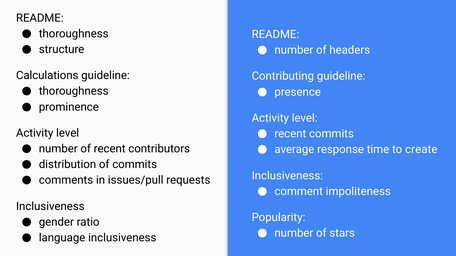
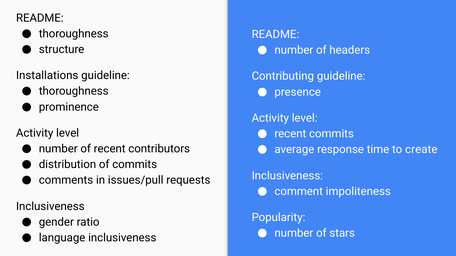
Calculations: Calculations -> Installations (47, 76)
